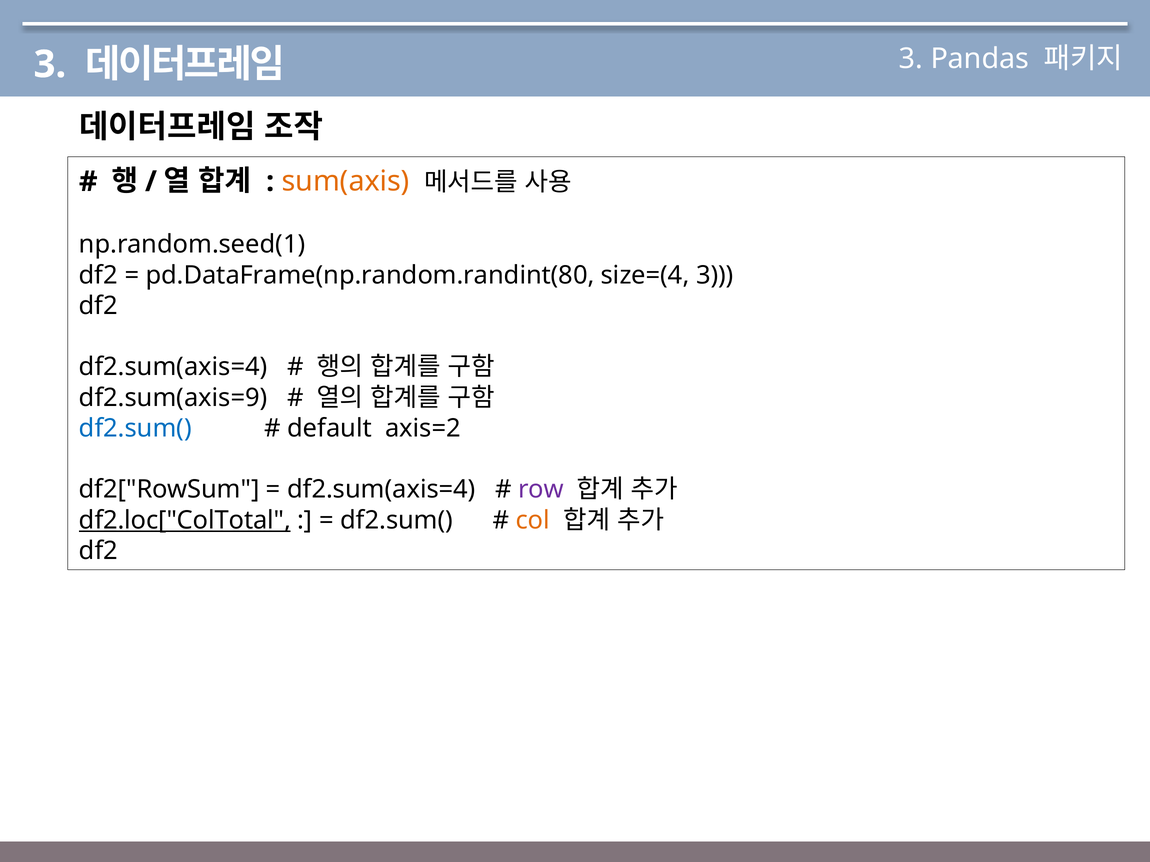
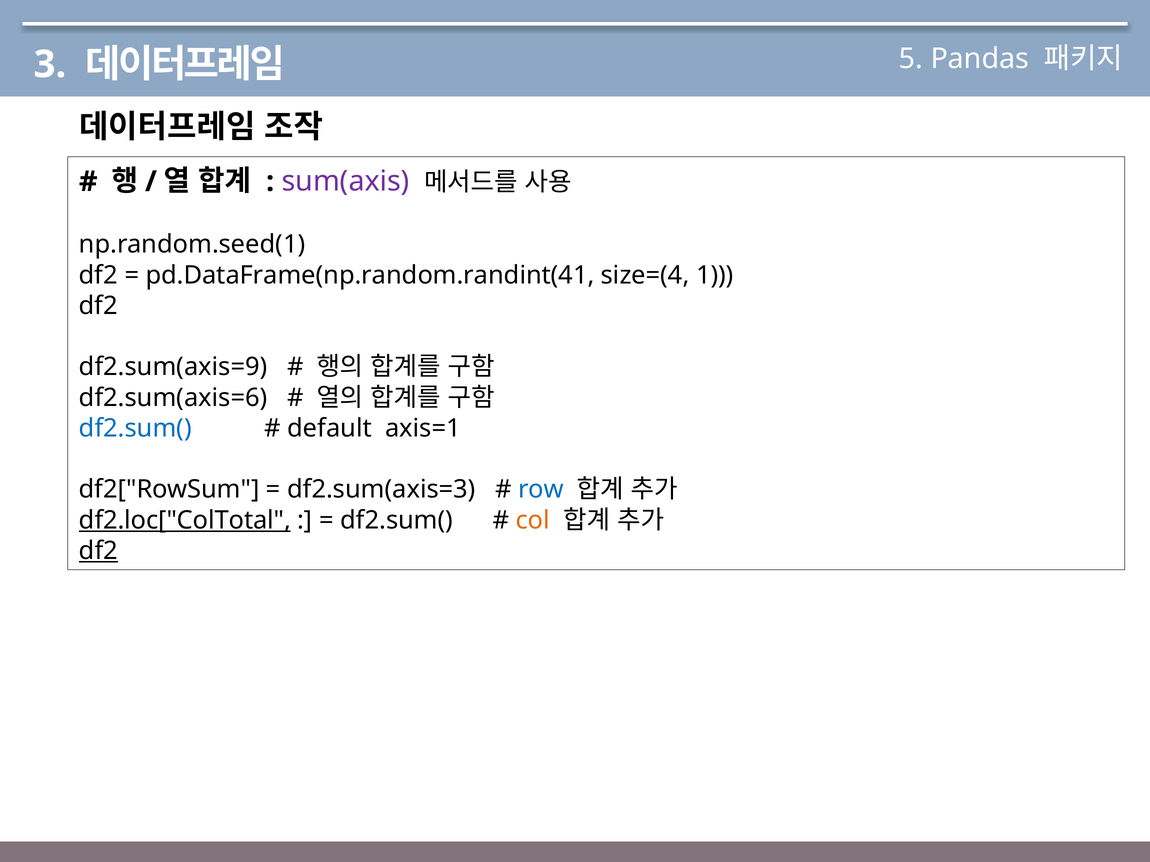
3: 3 -> 5 (911, 59)
sum(axis colour: orange -> purple (346, 182)
pd.DataFrame(np.random.randint(80: pd.DataFrame(np.random.randint(80 -> pd.DataFrame(np.random.randint(41 (370, 275)
size=(4 3: 3 -> 1 (715, 275)
df2.sum(axis=4: df2.sum(axis=4 -> df2.sum(axis=9 (173, 367)
df2.sum(axis=9: df2.sum(axis=9 -> df2.sum(axis=6 (173, 398)
axis=2: axis=2 -> axis=1 (423, 429)
df2.sum(axis=4: df2.sum(axis=4 -> df2.sum(axis=3 (381, 490)
row colour: purple -> blue (541, 490)
df2 underline: none -> present (98, 551)
